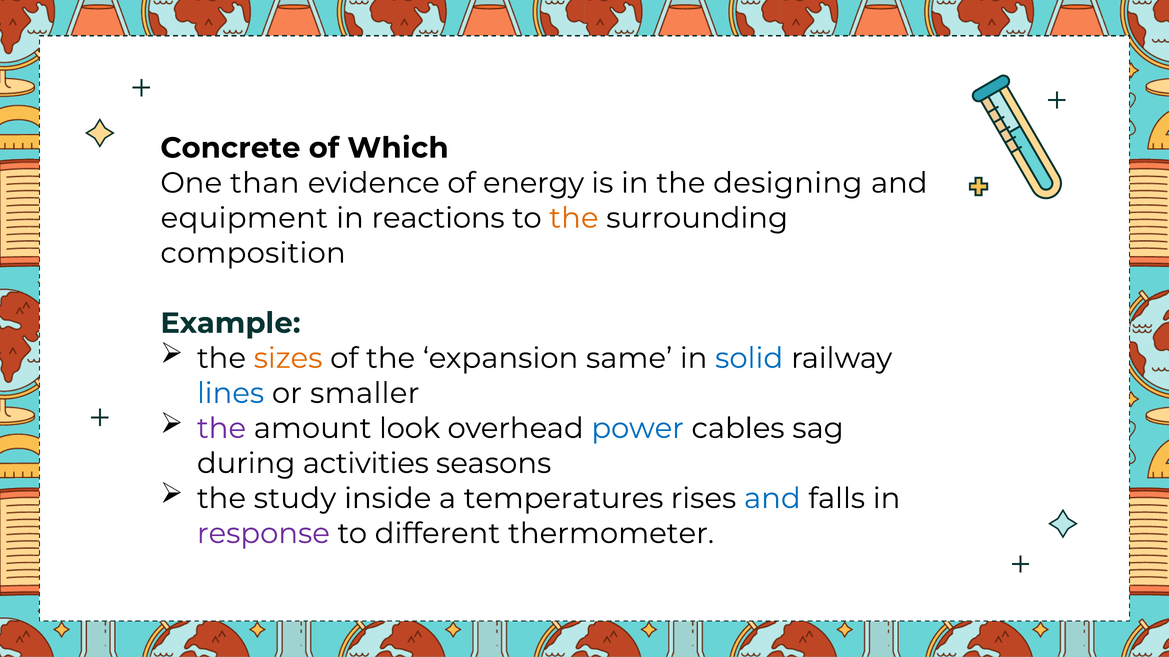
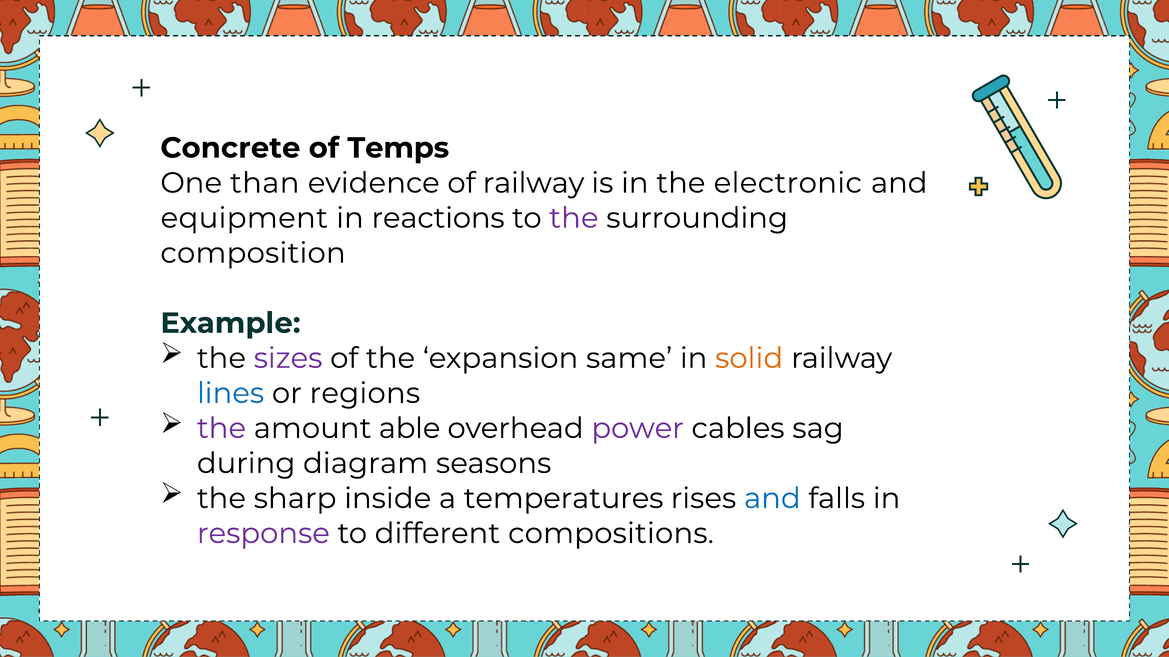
Which: Which -> Temps (398, 148)
of energy: energy -> railway (533, 183)
designing: designing -> electronic (788, 183)
the colour: orange -> purple (574, 218)
sizes colour: orange -> purple (288, 359)
solid colour: blue -> orange (749, 359)
smaller: smaller -> regions (365, 394)
look: look -> able (410, 429)
power colour: blue -> purple (638, 429)
activities: activities -> diagram (366, 464)
study: study -> sharp (295, 499)
thermometer: thermometer -> compositions (611, 534)
